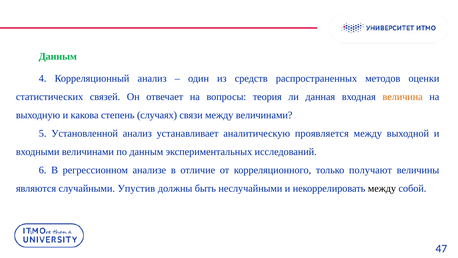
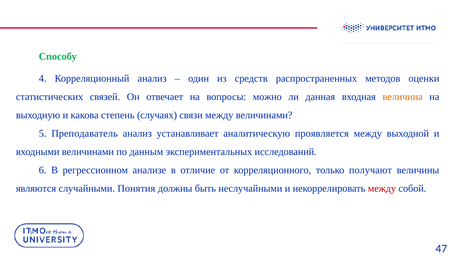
Данным: Данным -> Способу (58, 56)
теория: теория -> можно (267, 97)
Установленной: Установленной -> Преподаватель (85, 133)
Упустив: Упустив -> Понятия (136, 188)
между colour: black -> red (382, 188)
